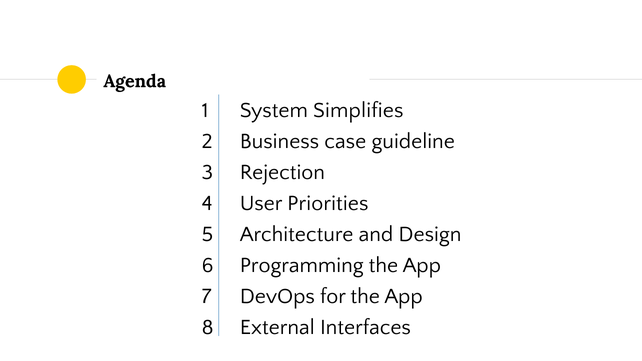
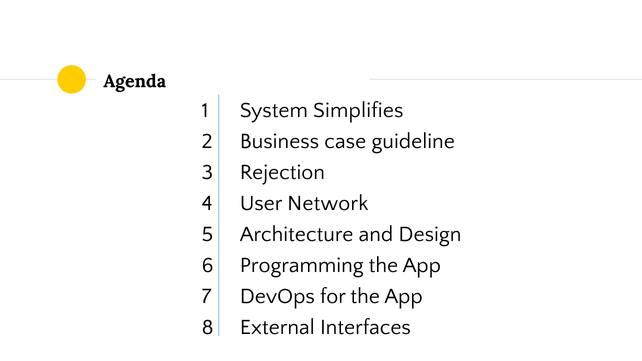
Priorities: Priorities -> Network (328, 203)
